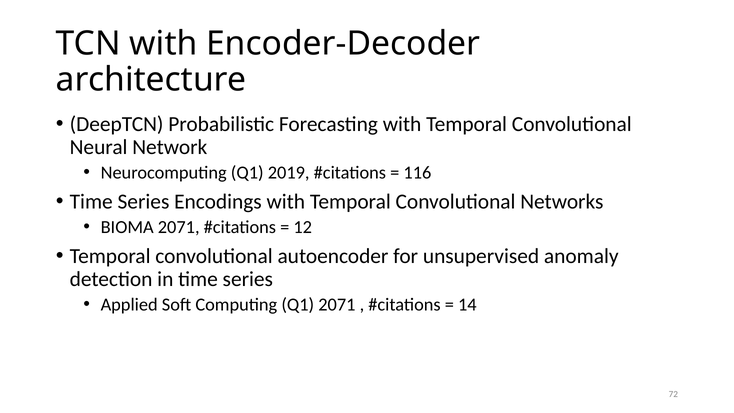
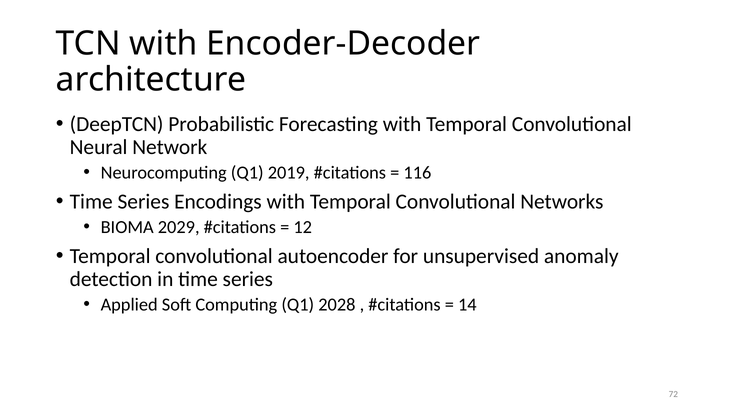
BIOMA 2071: 2071 -> 2029 (179, 227)
Q1 2071: 2071 -> 2028 (337, 304)
